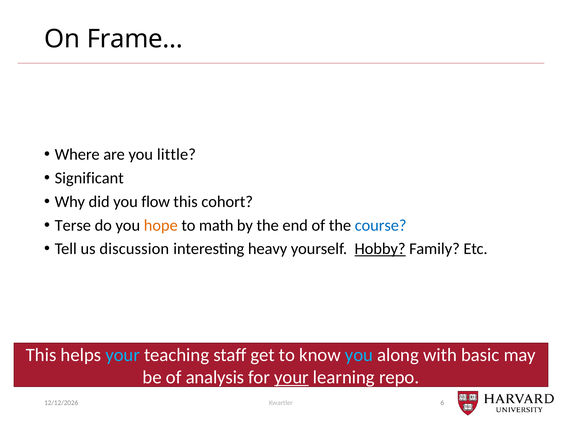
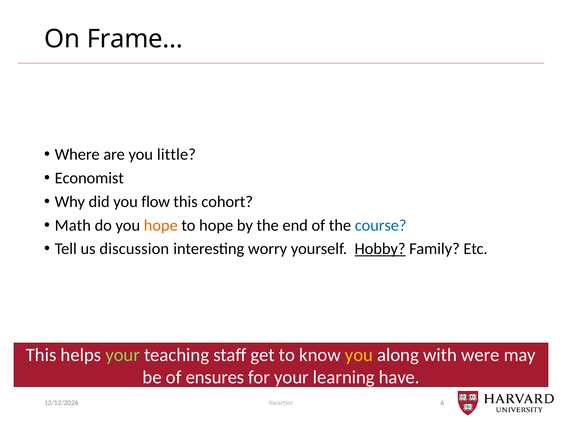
Significant: Significant -> Economist (89, 178)
Terse: Terse -> Math (73, 225)
to math: math -> hope (216, 225)
heavy: heavy -> worry (268, 249)
your colour: light blue -> light green (123, 355)
you colour: light blue -> yellow (359, 355)
basic: basic -> were (480, 355)
analysis: analysis -> ensures (215, 377)
your underline: present -> none (291, 377)
repo: repo -> have (399, 377)
